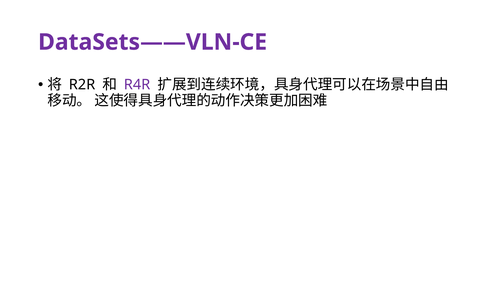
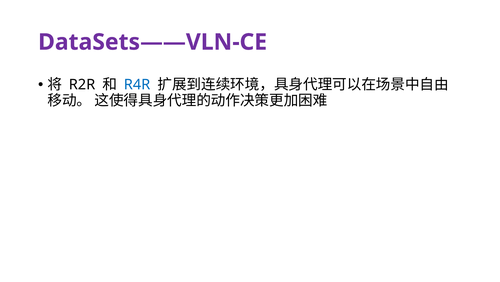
R4R colour: purple -> blue (137, 85)
